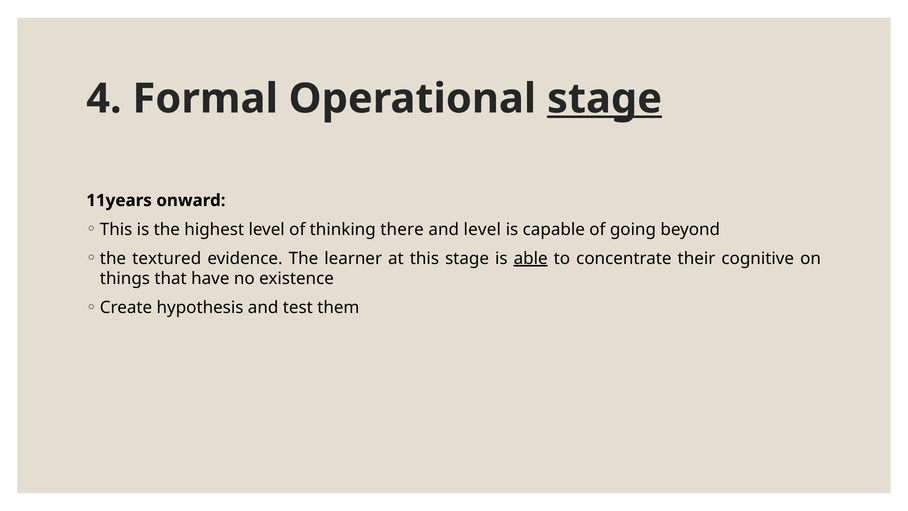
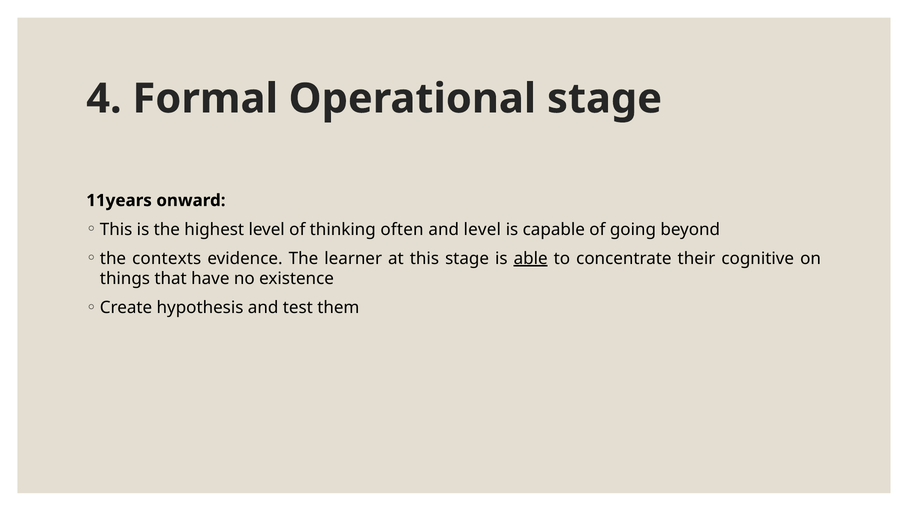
stage underline: present -> none (605, 99)
there: there -> often (402, 229)
textured: textured -> contexts (167, 258)
